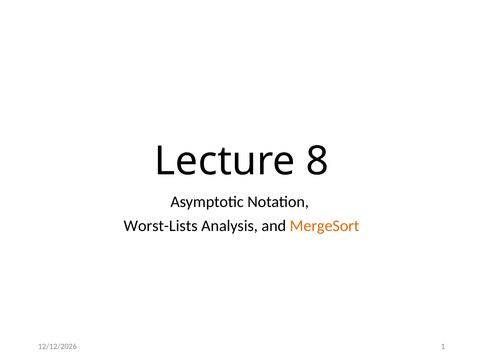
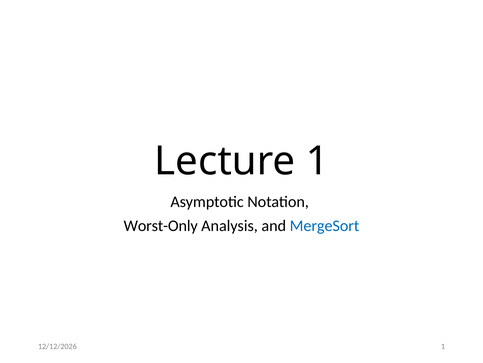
Lecture 8: 8 -> 1 (317, 161)
Worst-Lists: Worst-Lists -> Worst-Only (161, 225)
MergeSort colour: orange -> blue (324, 225)
